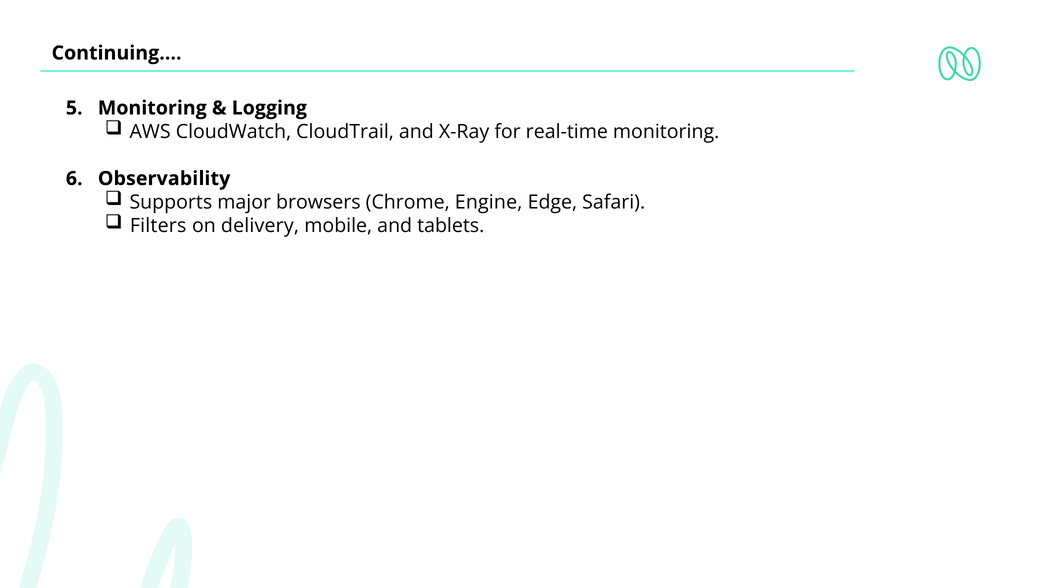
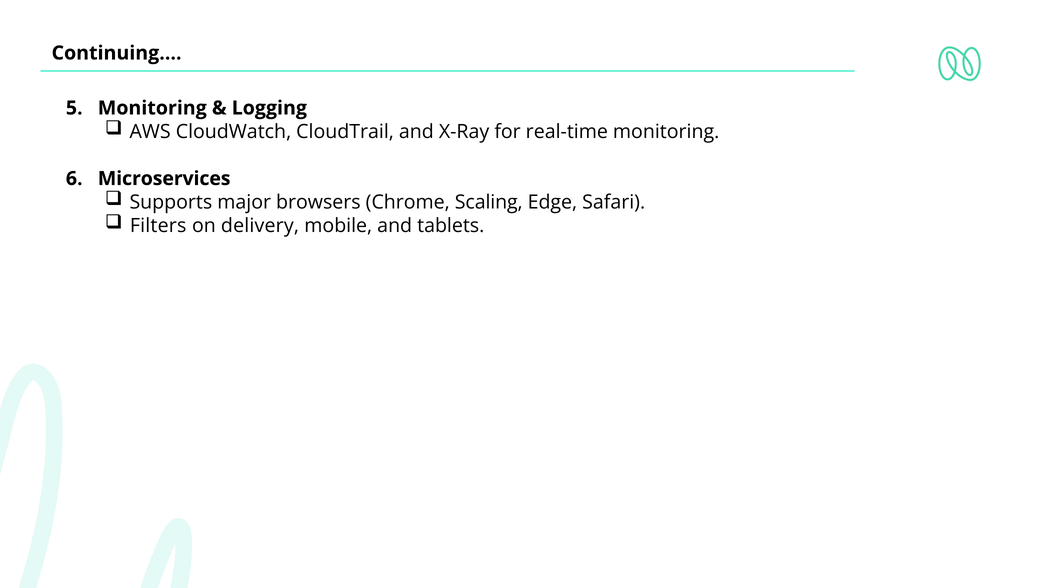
Observability: Observability -> Microservices (164, 179)
Engine: Engine -> Scaling (489, 202)
